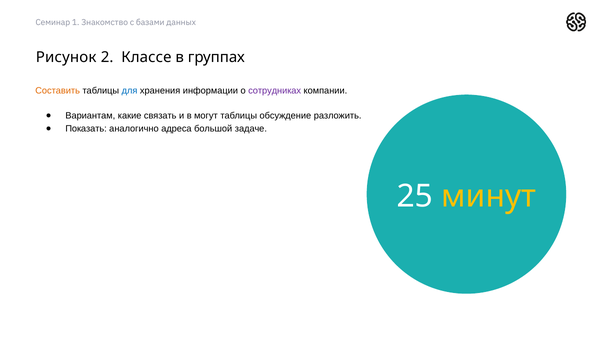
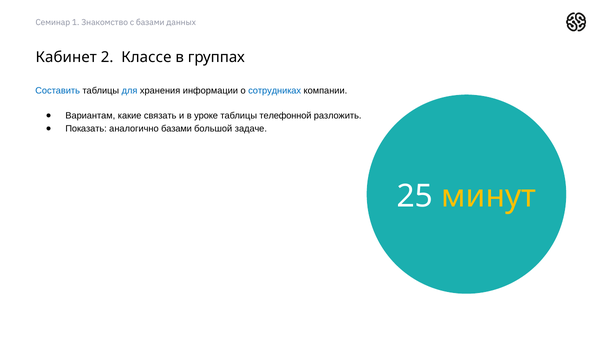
Рисунок: Рисунок -> Кабинет (66, 57)
Составить colour: orange -> blue (58, 91)
сотрудниках colour: purple -> blue (275, 91)
могут: могут -> уроке (206, 116)
обсуждение: обсуждение -> телефонной (285, 116)
аналогично адреса: адреса -> базами (176, 129)
